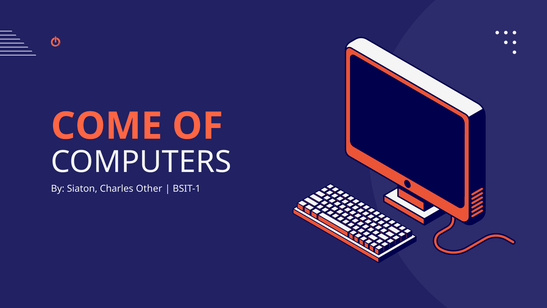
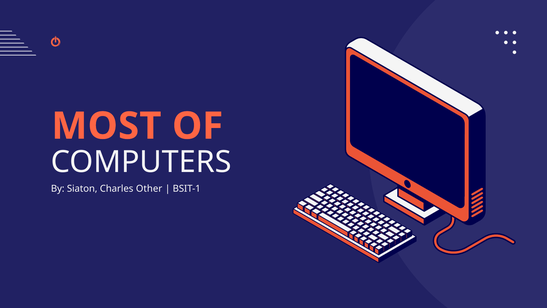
COME: COME -> MOST (106, 126)
